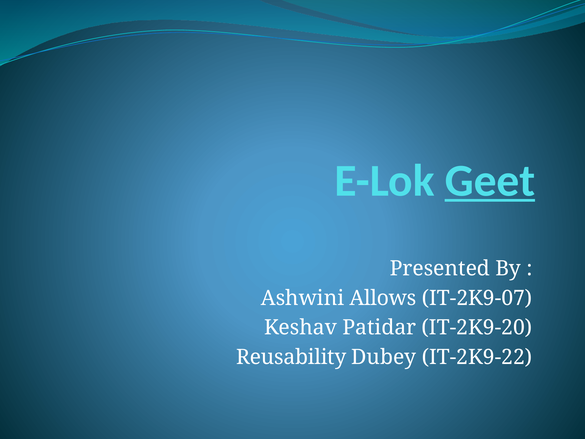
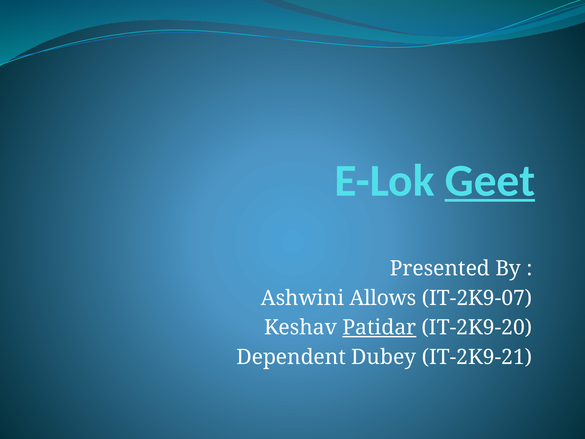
Patidar underline: none -> present (379, 327)
Reusability: Reusability -> Dependent (291, 357)
IT-2K9-22: IT-2K9-22 -> IT-2K9-21 (477, 357)
